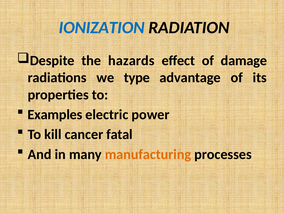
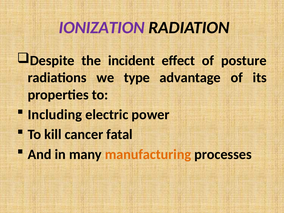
IONIZATION colour: blue -> purple (102, 27)
hazards: hazards -> incident (131, 61)
damage: damage -> posture (244, 61)
Examples: Examples -> Including (55, 115)
